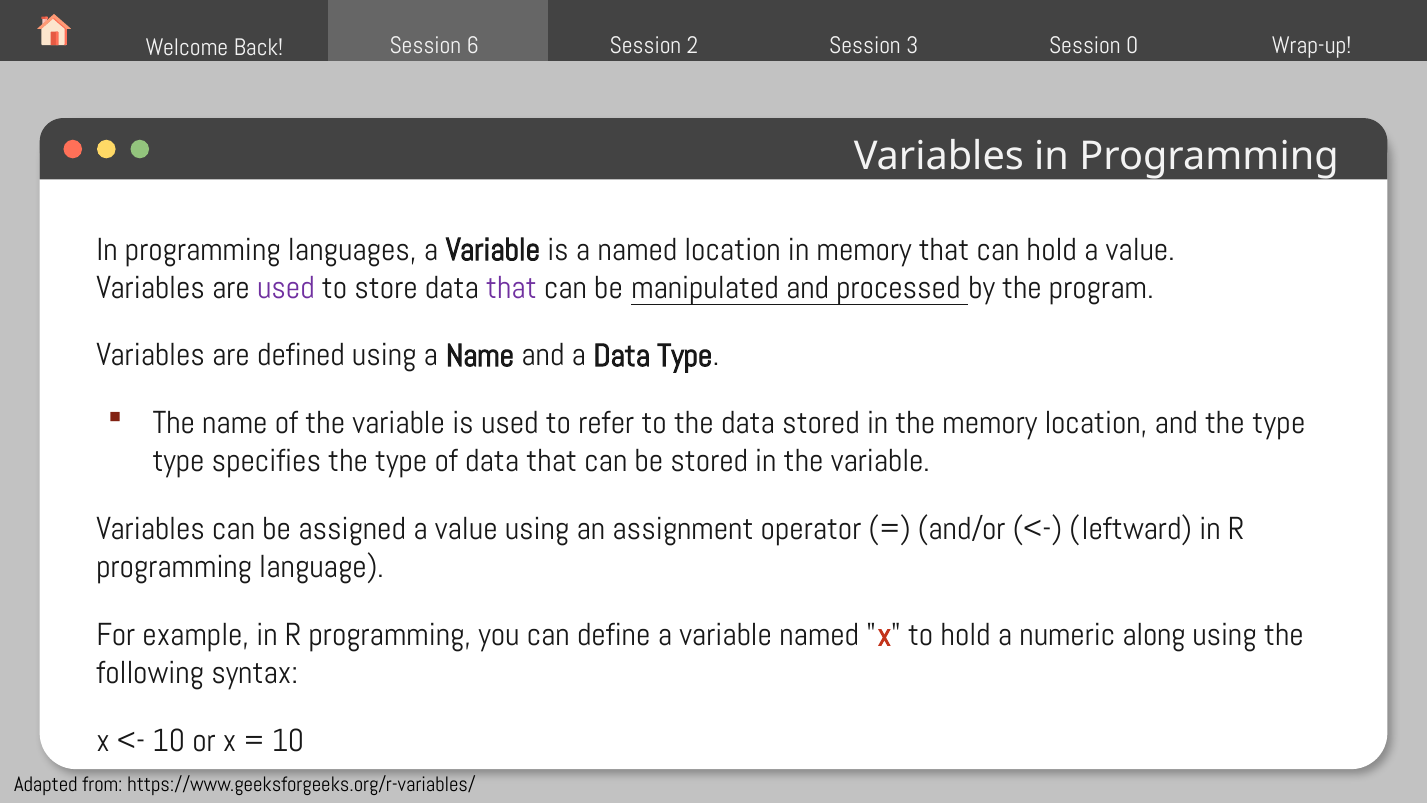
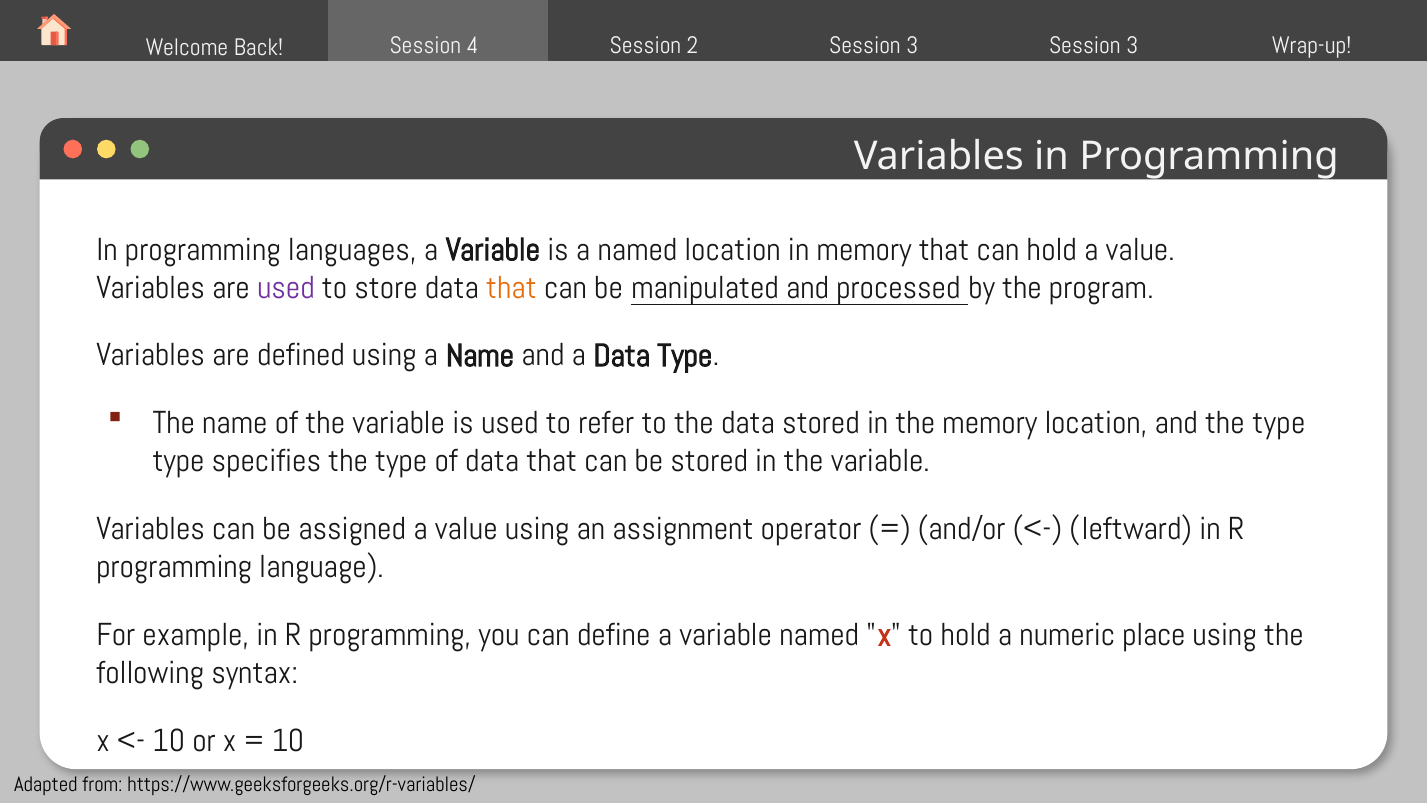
6: 6 -> 4 (473, 46)
3 Session 0: 0 -> 3 (1132, 46)
that colour: purple -> orange (511, 288)
along: along -> place (1154, 635)
